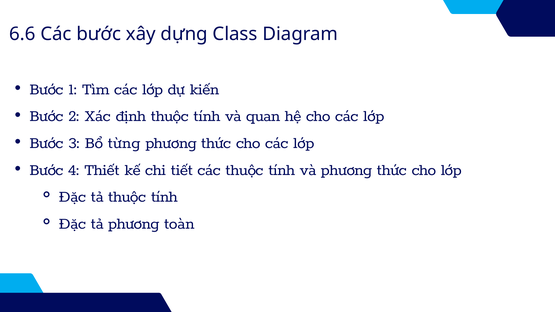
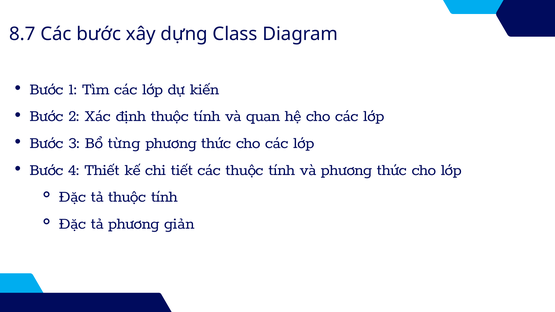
6.6: 6.6 -> 8.7 (22, 34)
toàn: toàn -> giản (179, 223)
